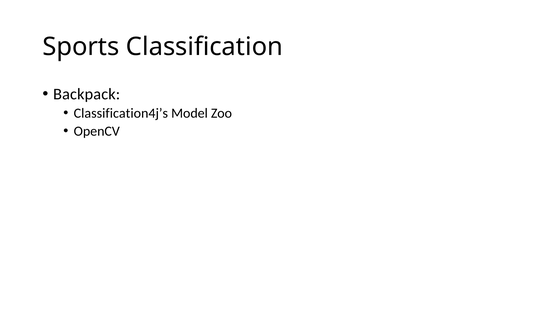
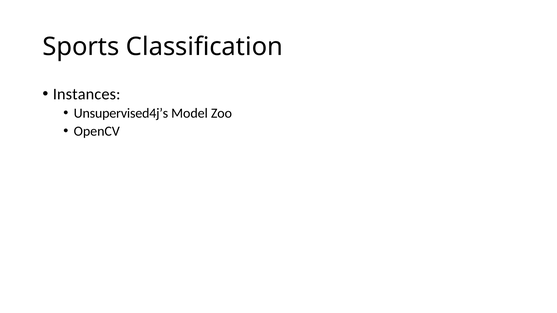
Backpack: Backpack -> Instances (87, 94)
Classification4j’s: Classification4j’s -> Unsupervised4j’s (121, 113)
